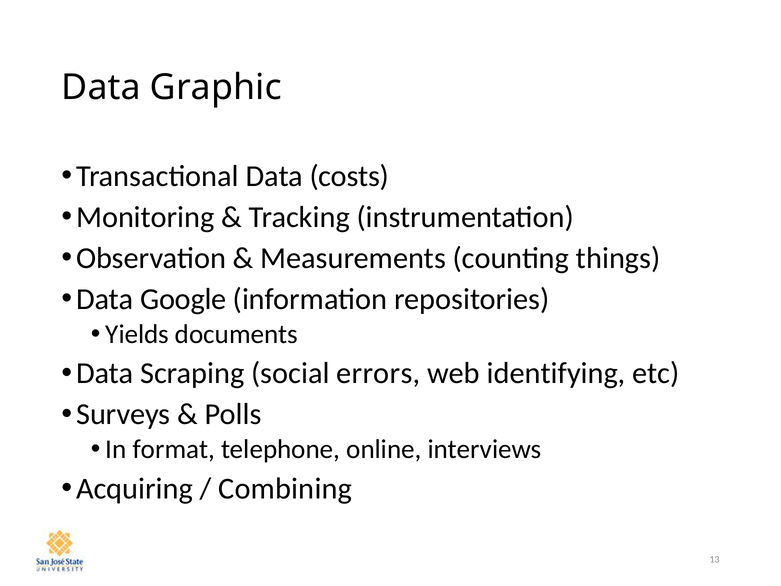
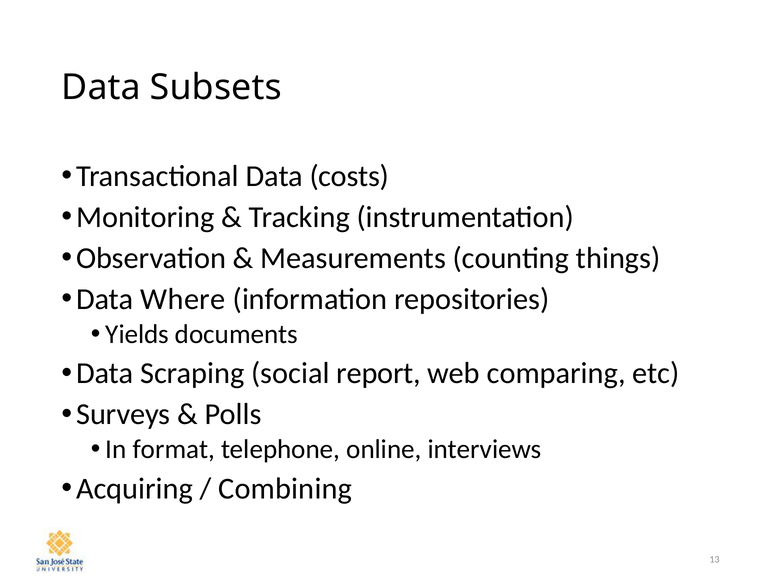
Graphic: Graphic -> Subsets (216, 88)
Google: Google -> Where (183, 299)
errors: errors -> report (379, 373)
identifying: identifying -> comparing (556, 373)
